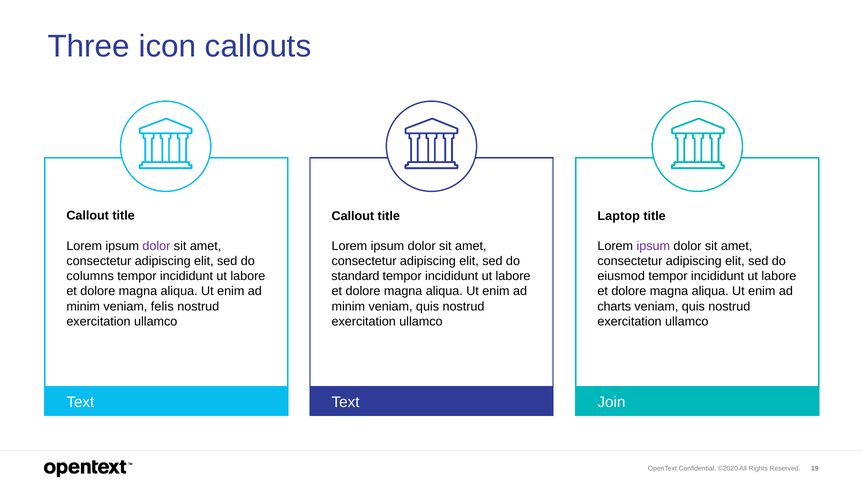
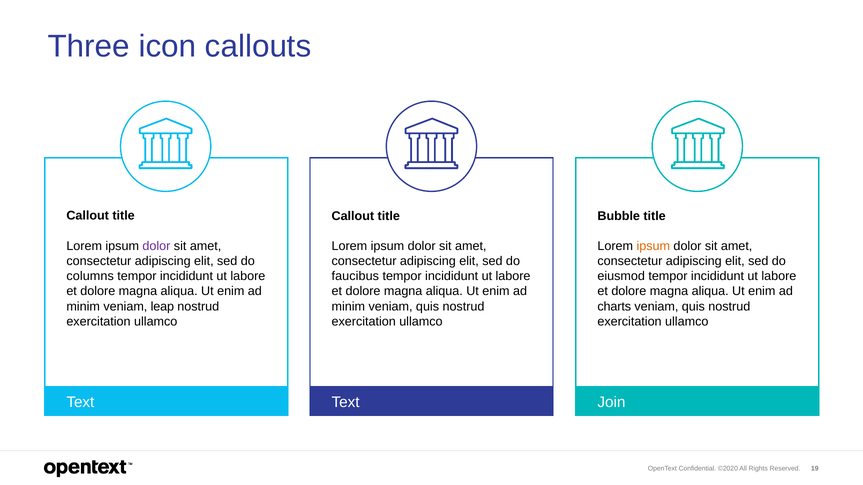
Laptop: Laptop -> Bubble (619, 216)
ipsum colour: purple -> orange (653, 246)
standard: standard -> faucibus (355, 277)
felis: felis -> leap (162, 307)
